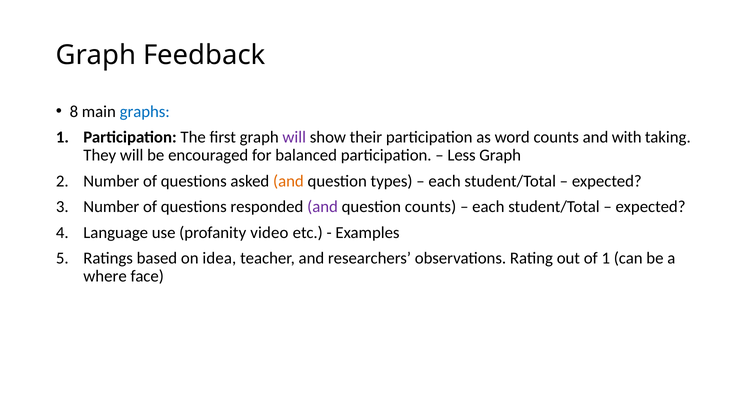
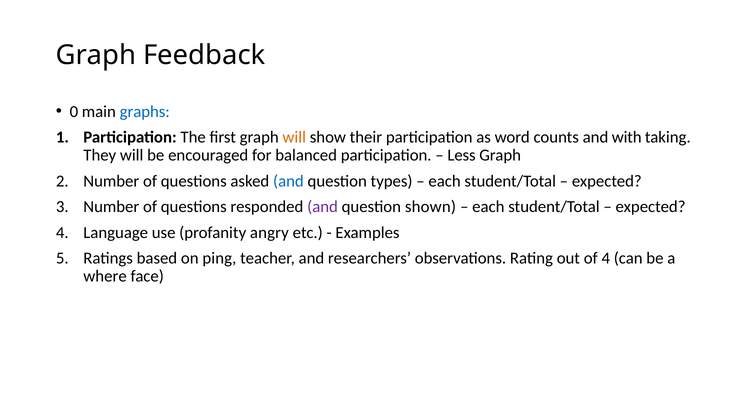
8: 8 -> 0 (74, 112)
will colour: purple -> orange (294, 137)
and colour: orange -> blue (288, 181)
question counts: counts -> shown (430, 207)
video: video -> angry (269, 233)
idea: idea -> ping (219, 258)
of 1: 1 -> 4 (606, 258)
